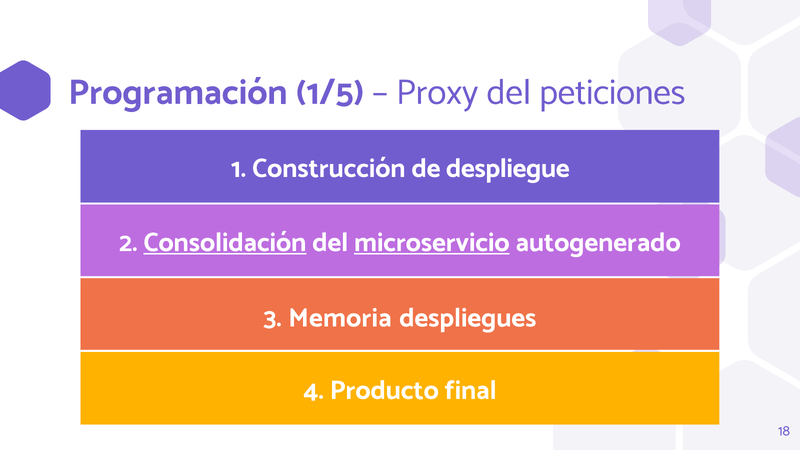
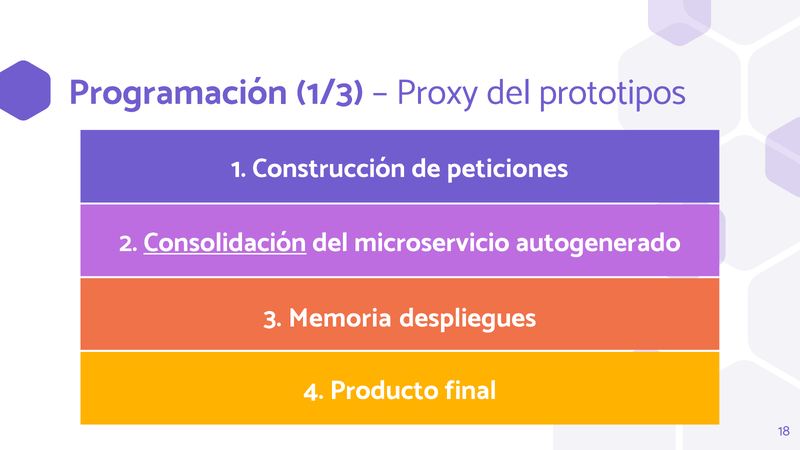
1/5: 1/5 -> 1/3 (330, 92)
peticiones: peticiones -> prototipos (612, 92)
despliegue: despliegue -> peticiones (508, 168)
microservicio underline: present -> none (432, 242)
